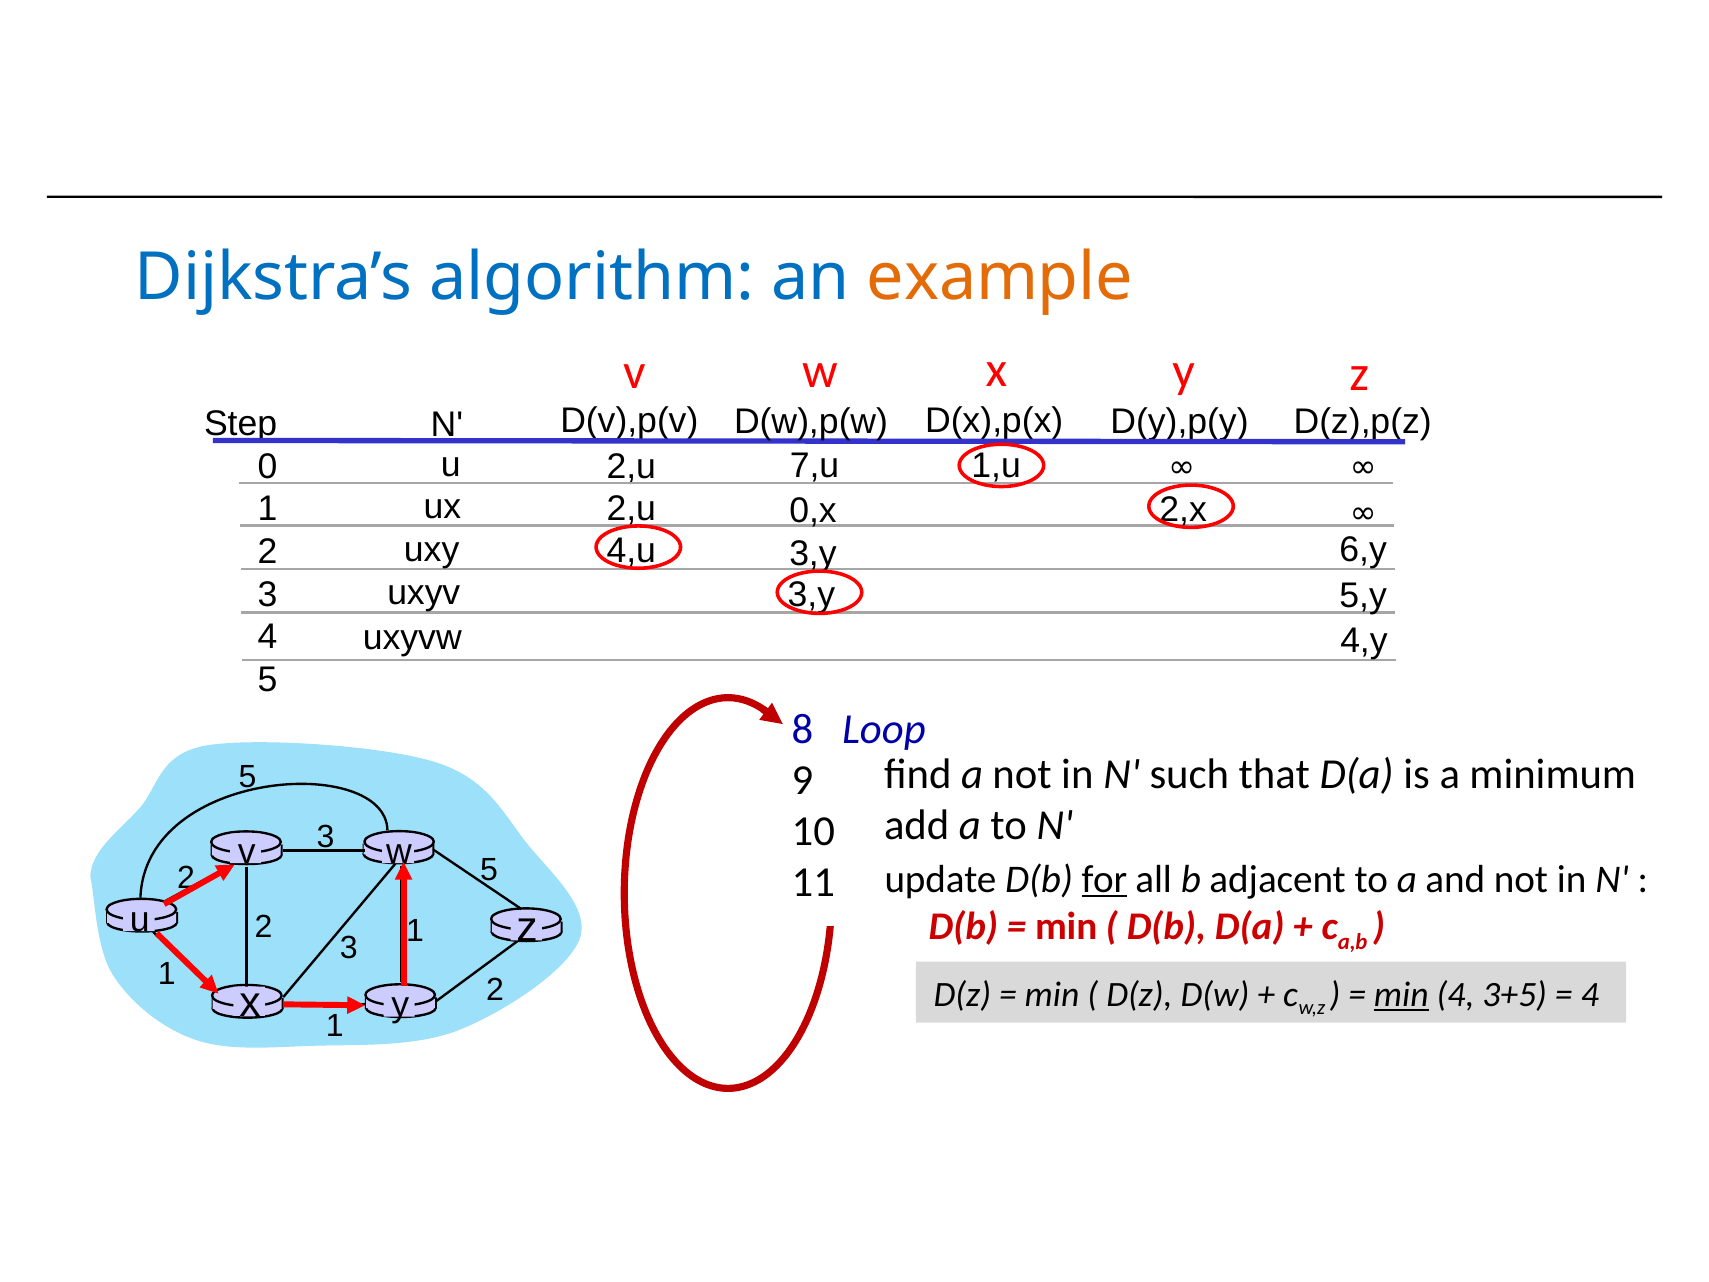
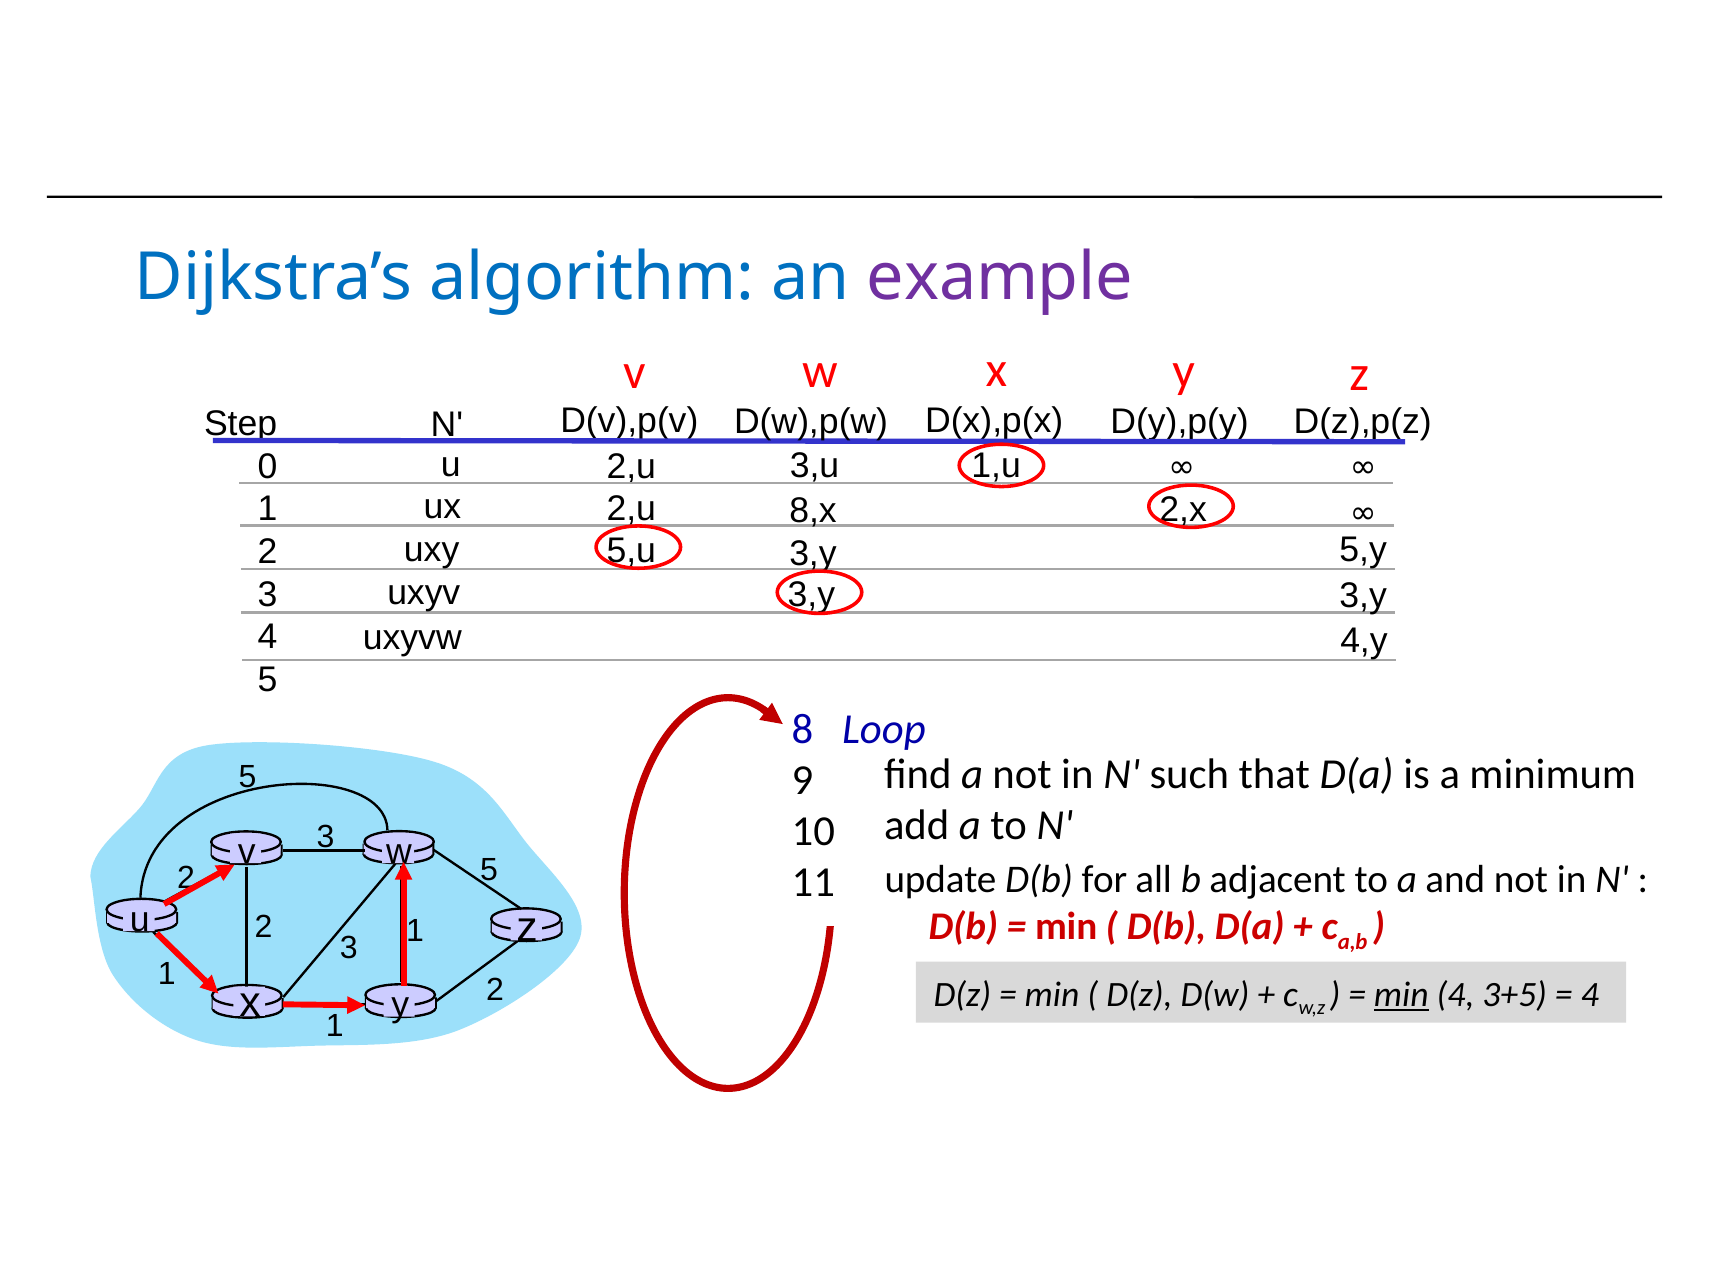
example colour: orange -> purple (1000, 277)
7,u: 7,u -> 3,u (815, 466)
0,x: 0,x -> 8,x (813, 511)
6,y: 6,y -> 5,y (1363, 549)
4,u: 4,u -> 5,u (631, 551)
uxyv 5,y: 5,y -> 3,y (1363, 595)
for underline: present -> none (1104, 879)
